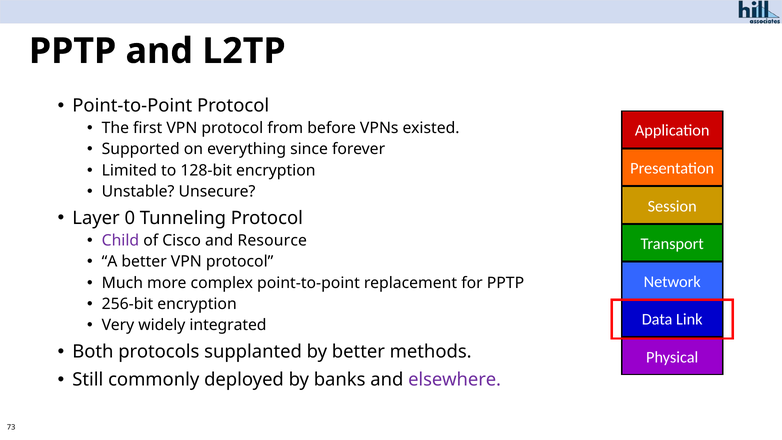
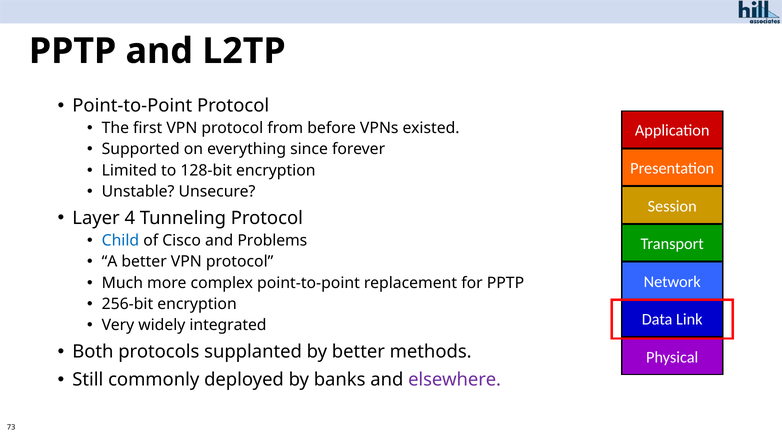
0: 0 -> 4 (130, 218)
Child colour: purple -> blue (120, 241)
Resource: Resource -> Problems (272, 241)
